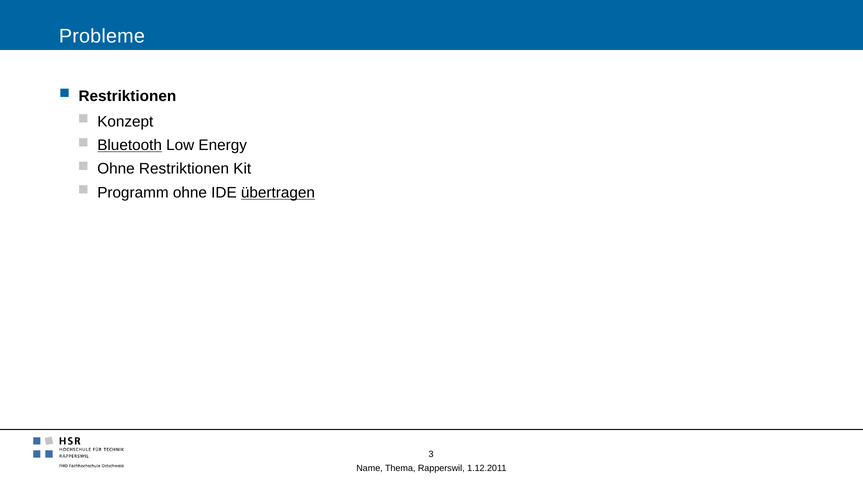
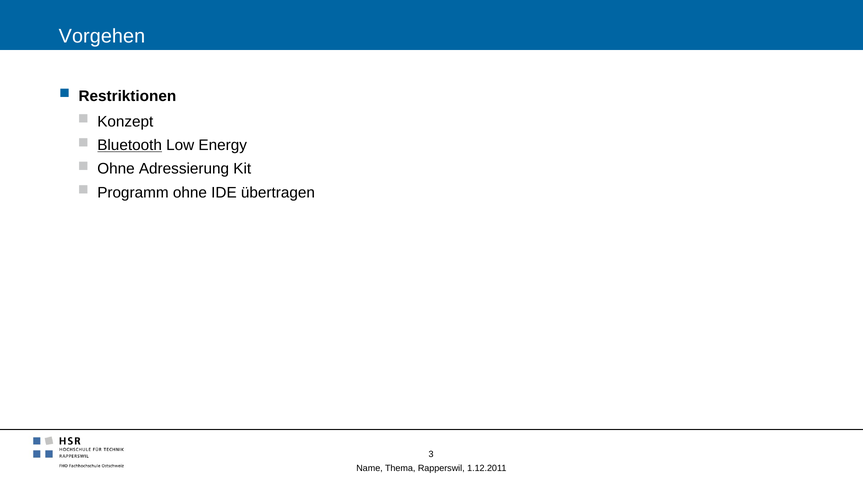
Probleme: Probleme -> Vorgehen (102, 36)
Ohne Restriktionen: Restriktionen -> Adressierung (184, 169)
übertragen underline: present -> none (278, 193)
